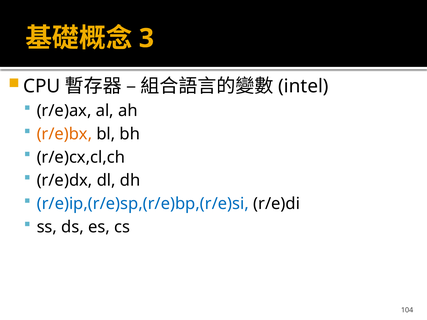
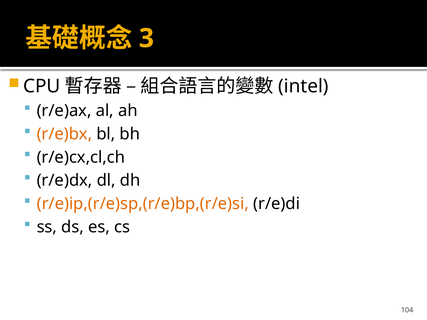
r/e)ip,(r/e)sp,(r/e)bp,(r/e)si colour: blue -> orange (143, 204)
